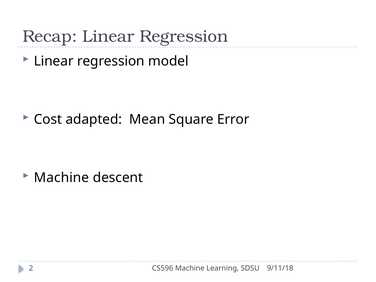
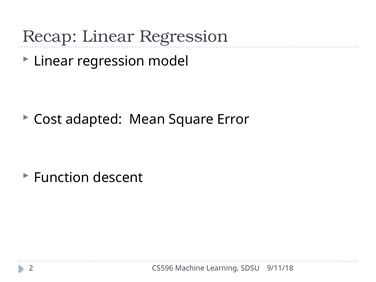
Machine: Machine -> Function (62, 178)
